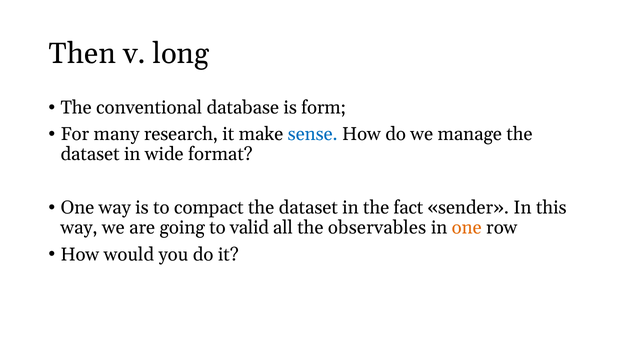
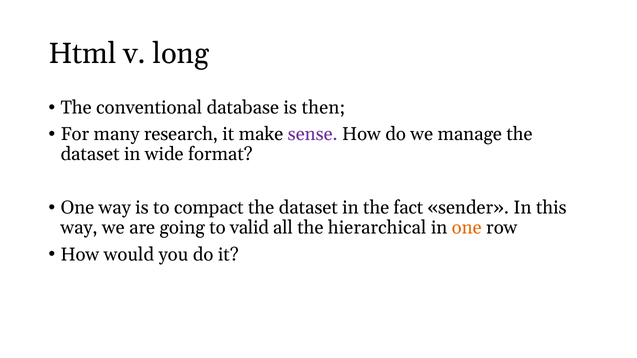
Then: Then -> Html (82, 54)
form: form -> then (324, 108)
sense colour: blue -> purple (313, 134)
observables: observables -> hierarchical (377, 228)
